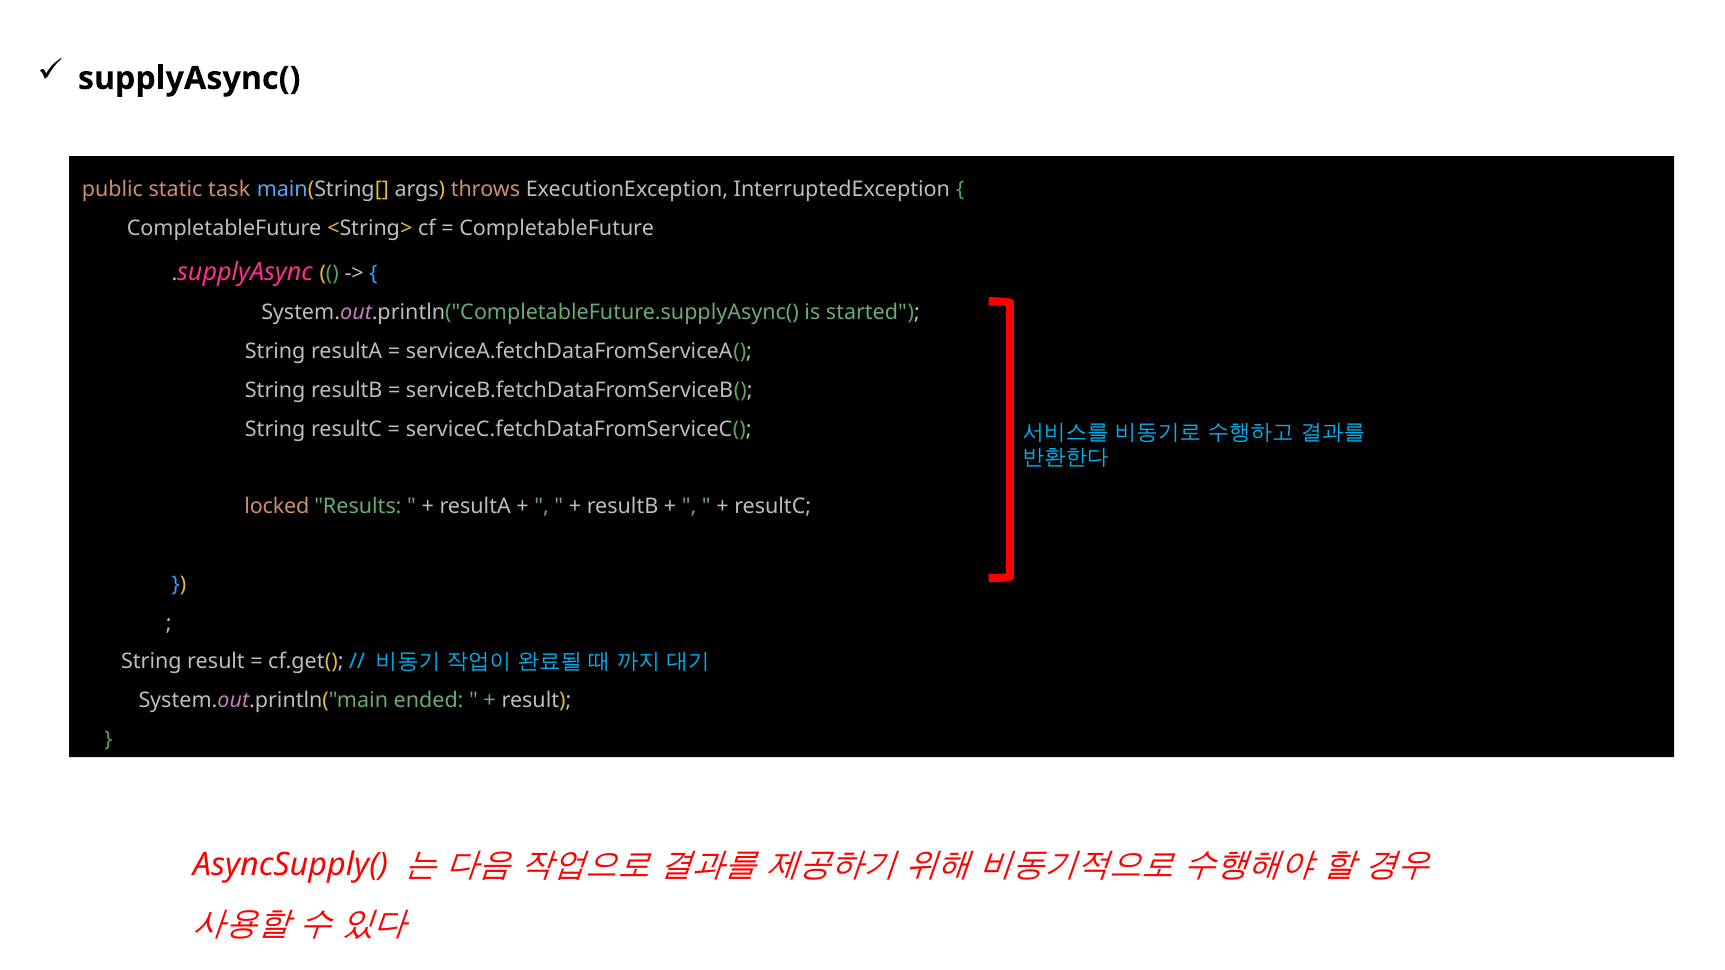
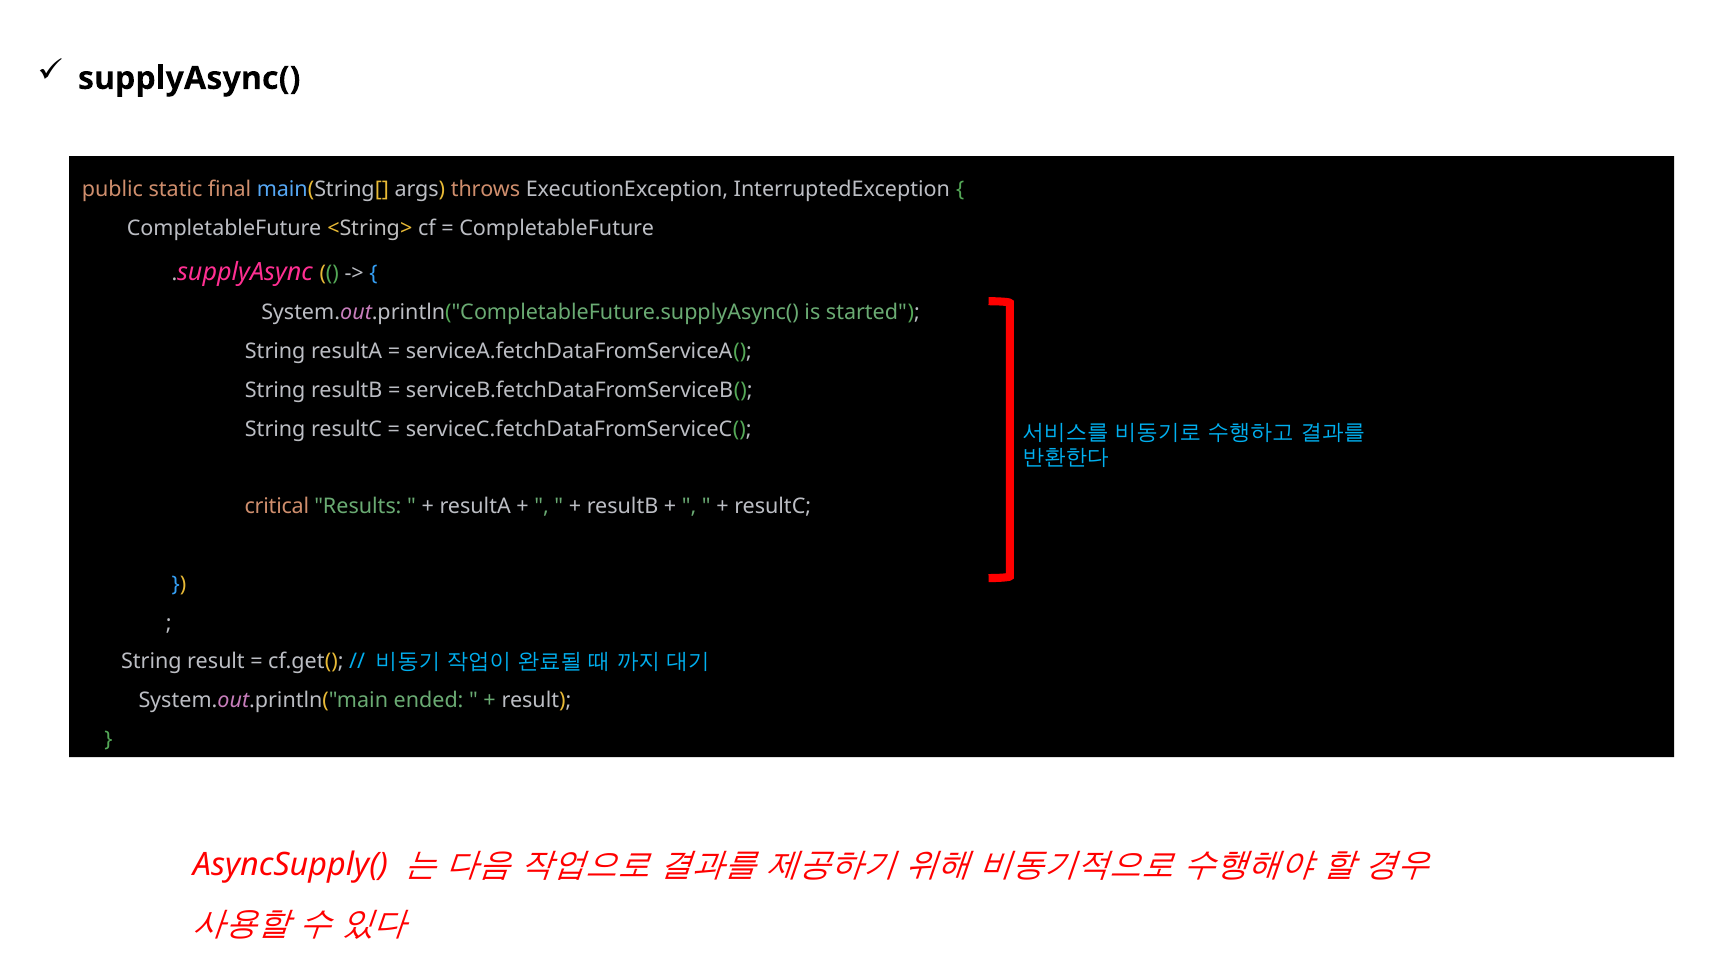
task: task -> final (230, 190)
locked: locked -> critical (277, 507)
